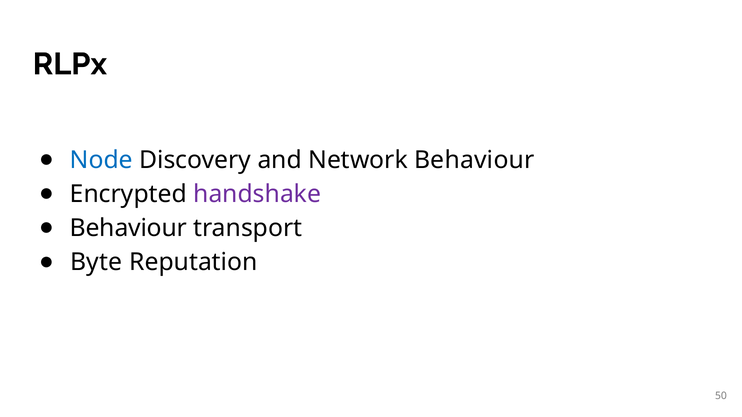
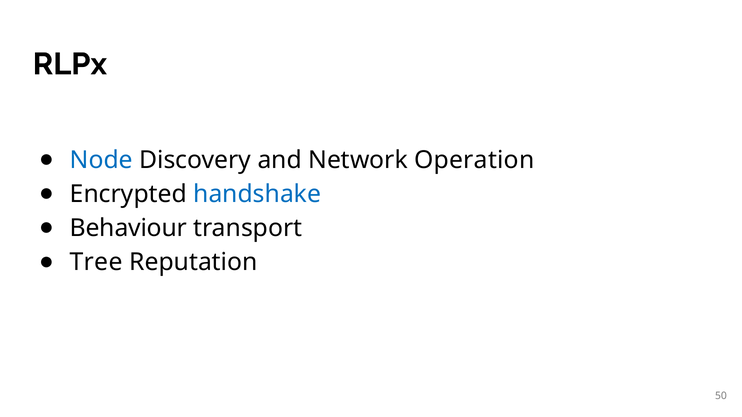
Network Behaviour: Behaviour -> Operation (474, 160)
handshake colour: purple -> blue (257, 194)
Byte: Byte -> Tree (96, 262)
